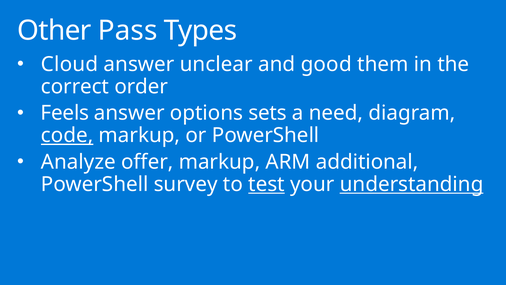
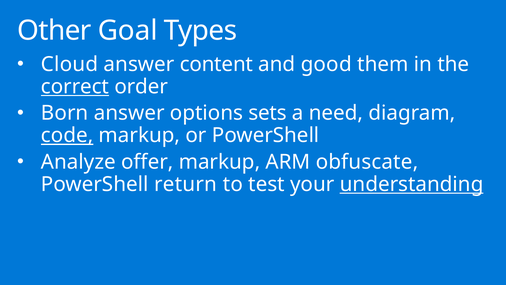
Pass: Pass -> Goal (128, 31)
unclear: unclear -> content (216, 64)
correct underline: none -> present (75, 87)
Feels: Feels -> Born (65, 113)
additional: additional -> obfuscate (367, 162)
survey: survey -> return (186, 184)
test underline: present -> none (266, 184)
